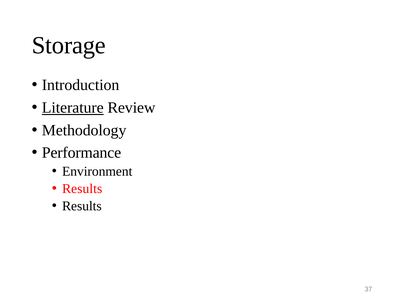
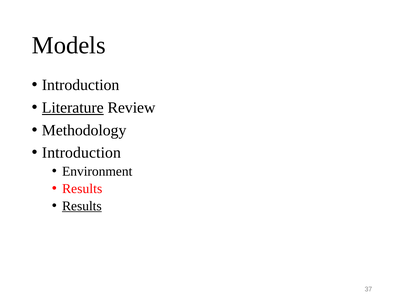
Storage: Storage -> Models (69, 45)
Performance: Performance -> Introduction (81, 153)
Results underline: none -> present (82, 206)
